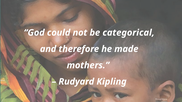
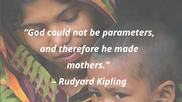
categorical: categorical -> parameters (129, 33)
